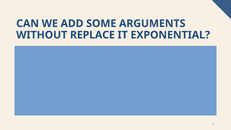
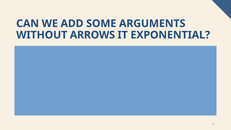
REPLACE: REPLACE -> ARROWS (92, 35)
